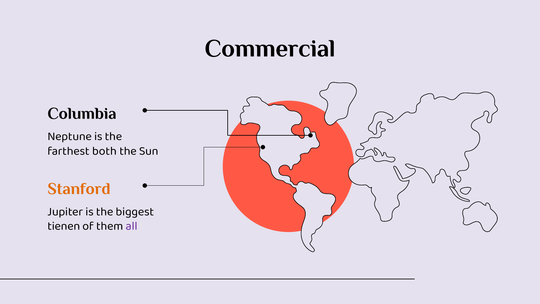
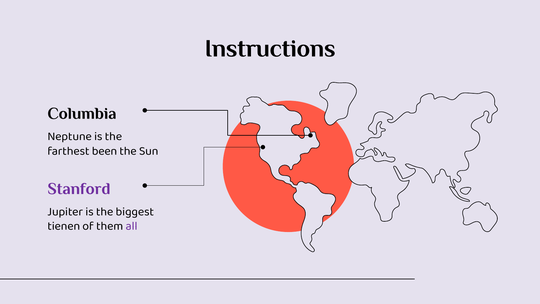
Commercial: Commercial -> Instructions (270, 48)
both: both -> been (105, 151)
Stanford colour: orange -> purple (79, 188)
